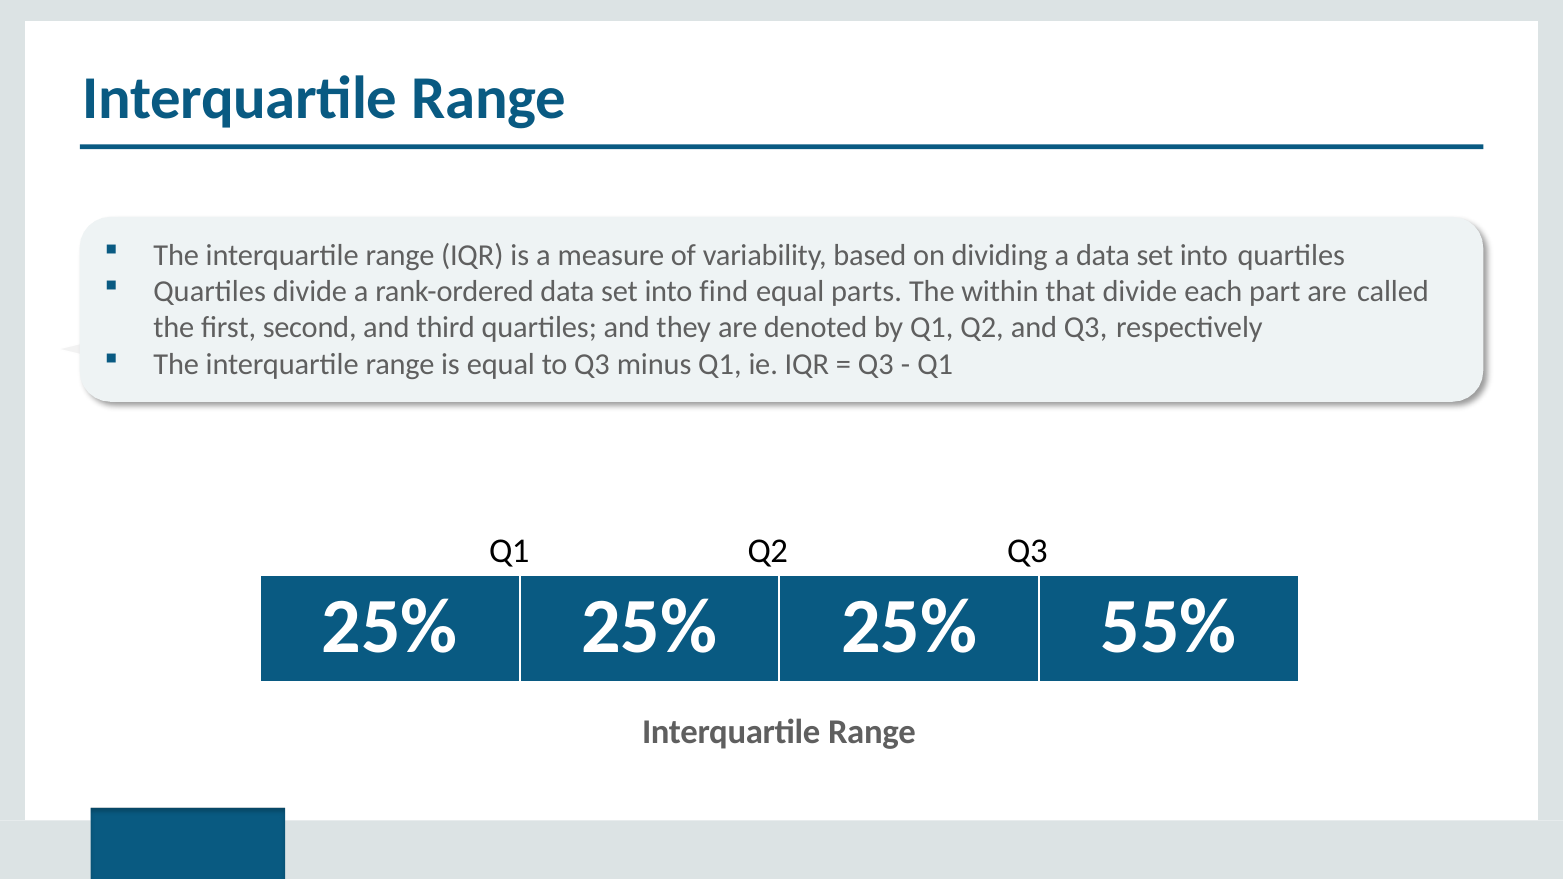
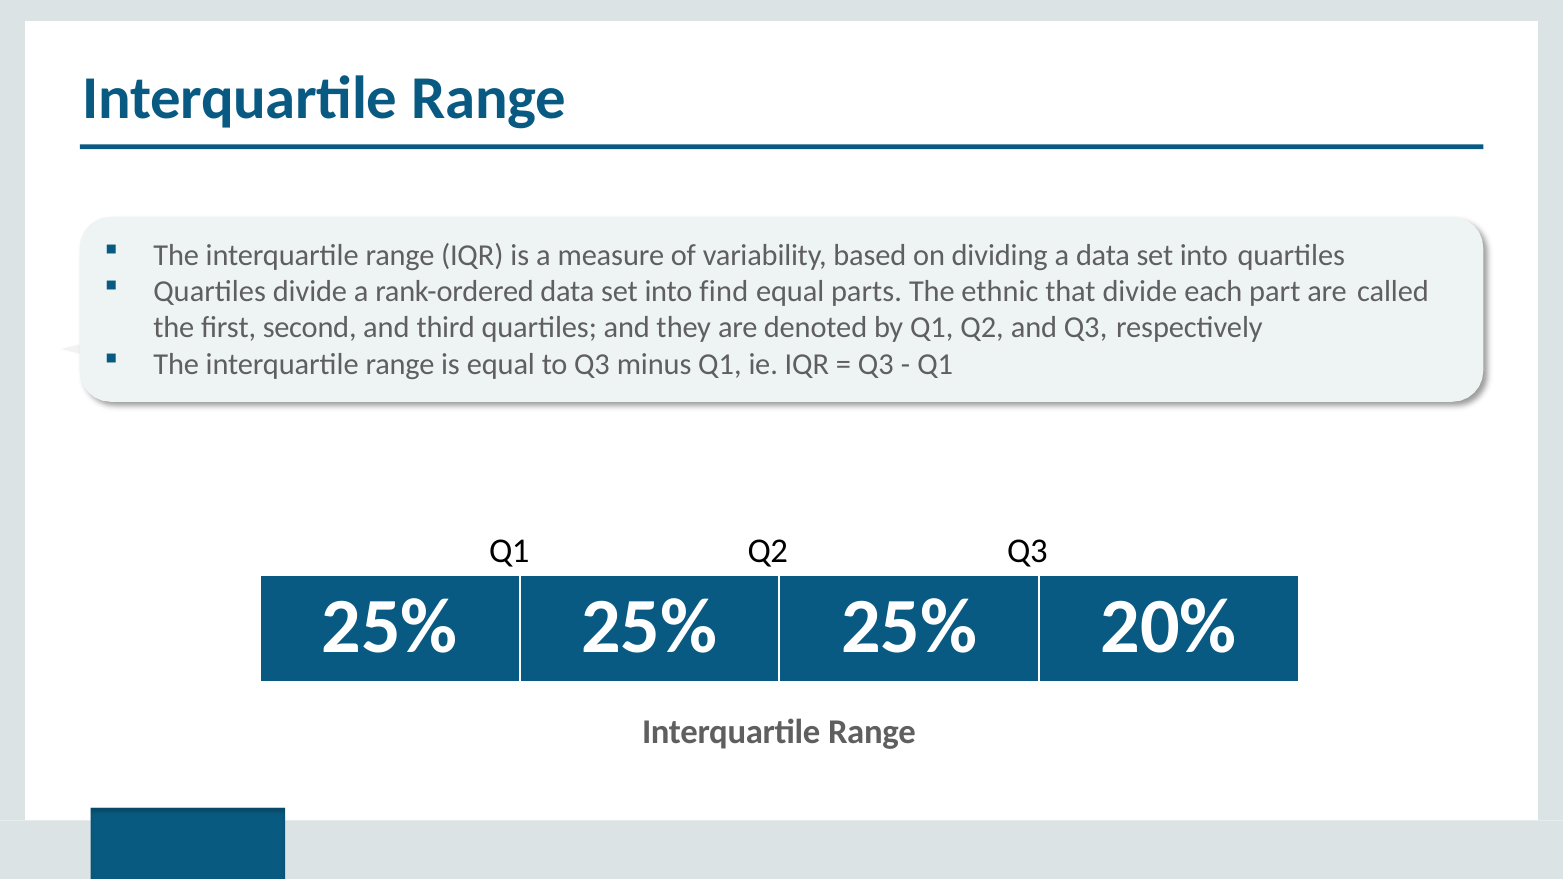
within: within -> ethnic (1000, 292)
55%: 55% -> 20% (1169, 627)
